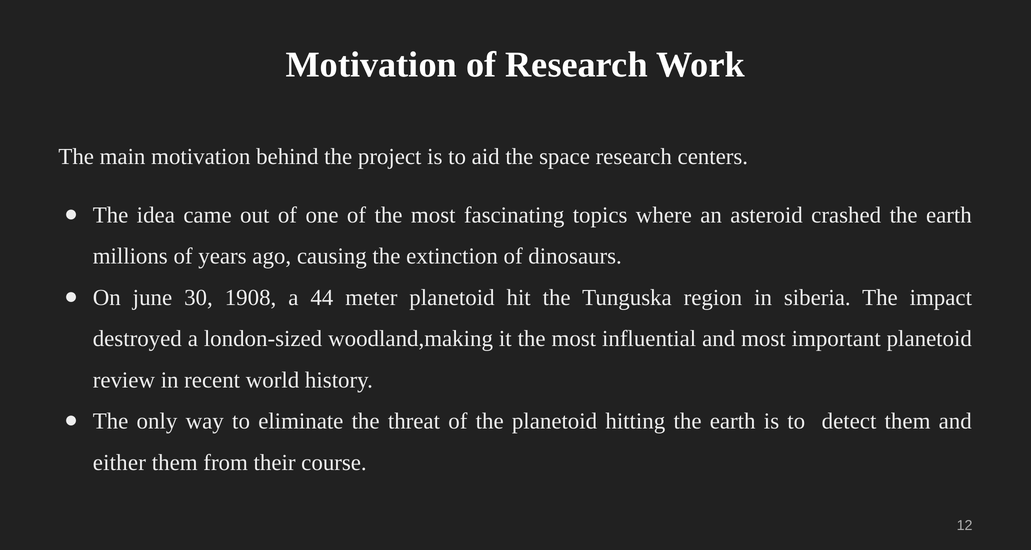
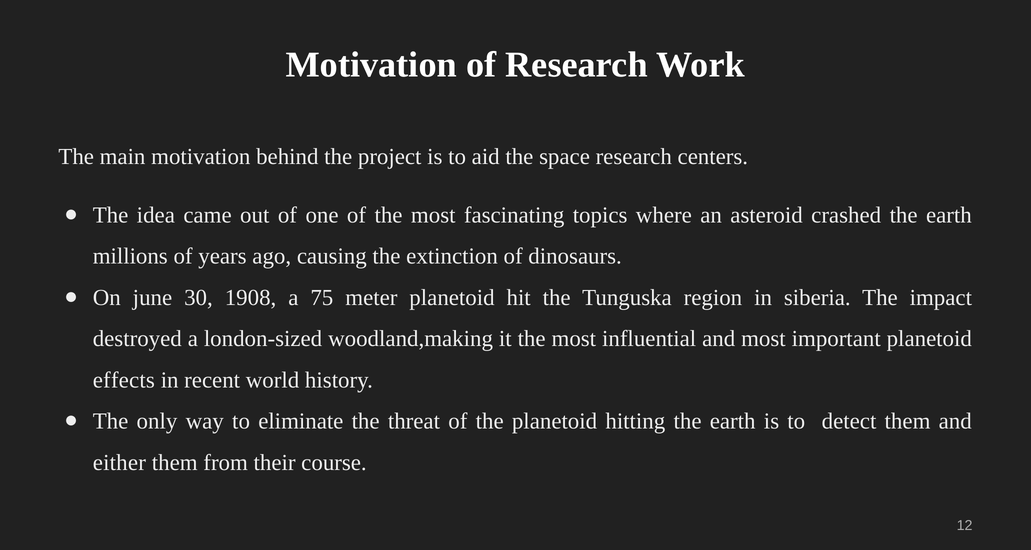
44: 44 -> 75 (322, 298)
review: review -> effects (124, 380)
